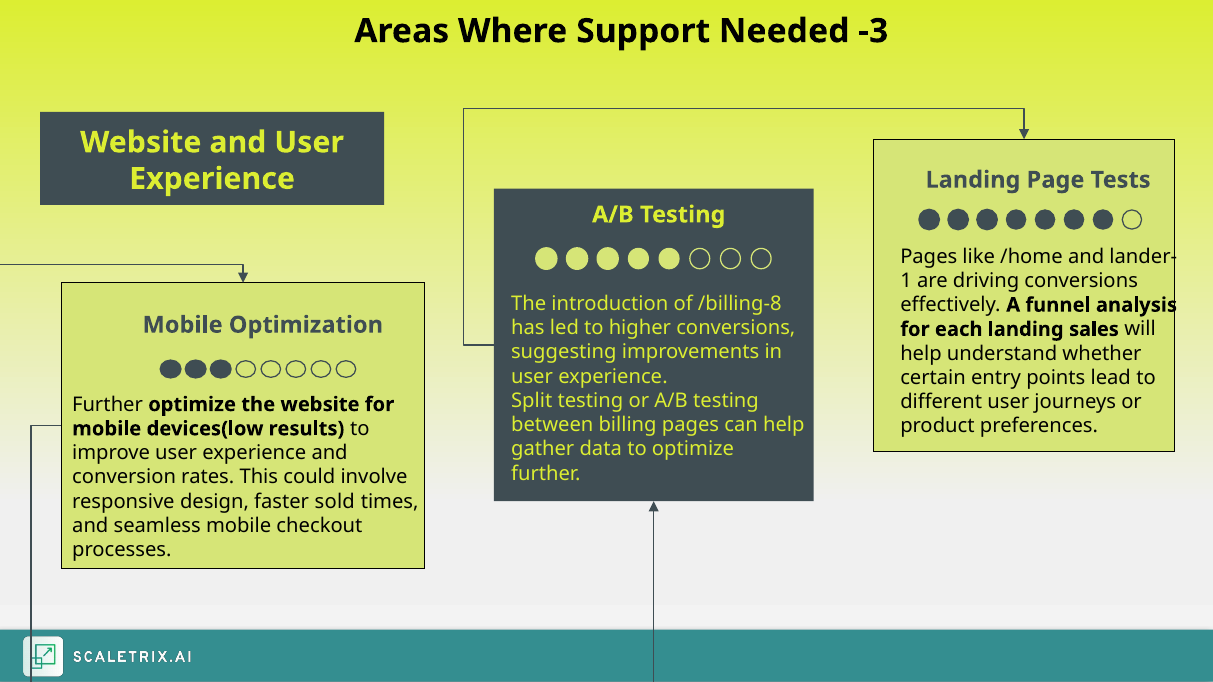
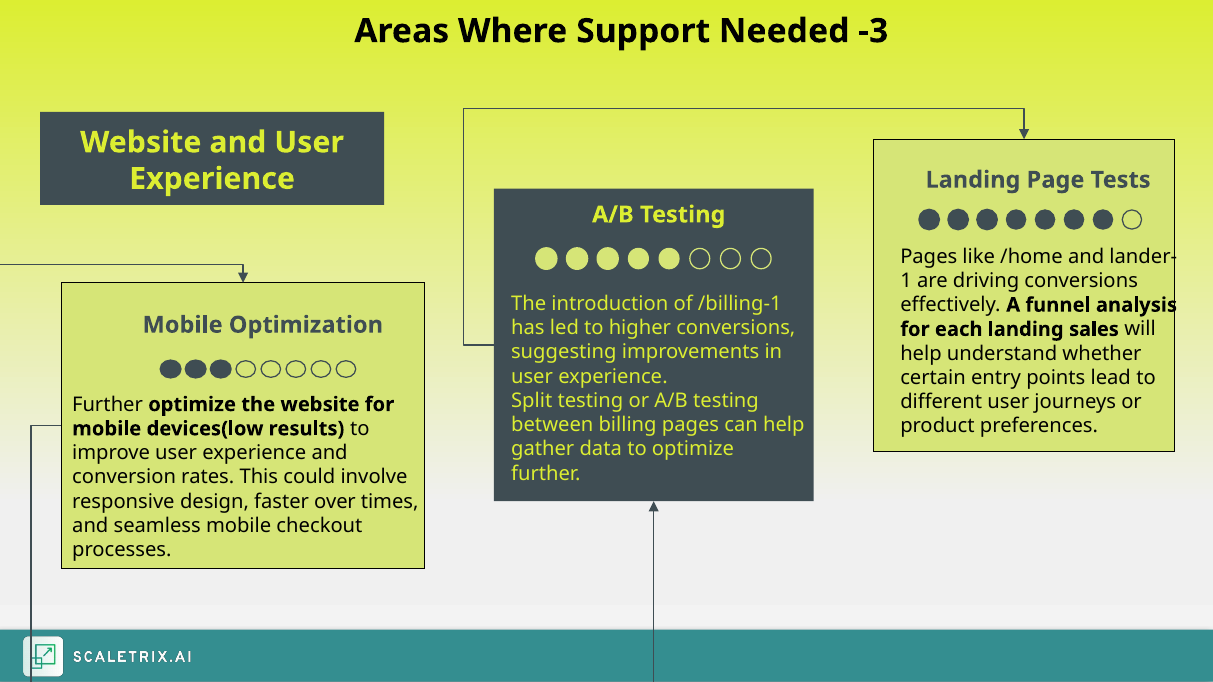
/billing-8: /billing-8 -> /billing-1 (740, 304)
sold: sold -> over (335, 502)
